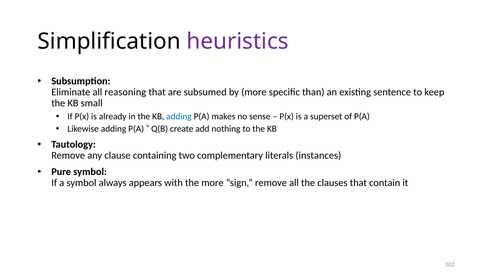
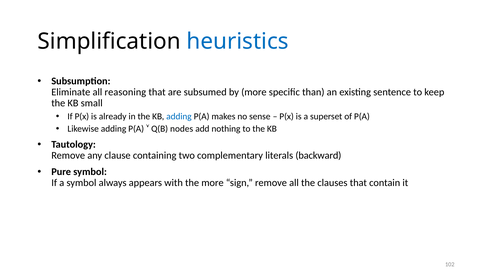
heuristics colour: purple -> blue (238, 41)
create: create -> nodes (182, 129)
instances: instances -> backward (318, 155)
